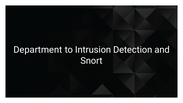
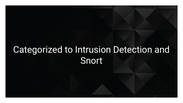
Department: Department -> Categorized (38, 50)
